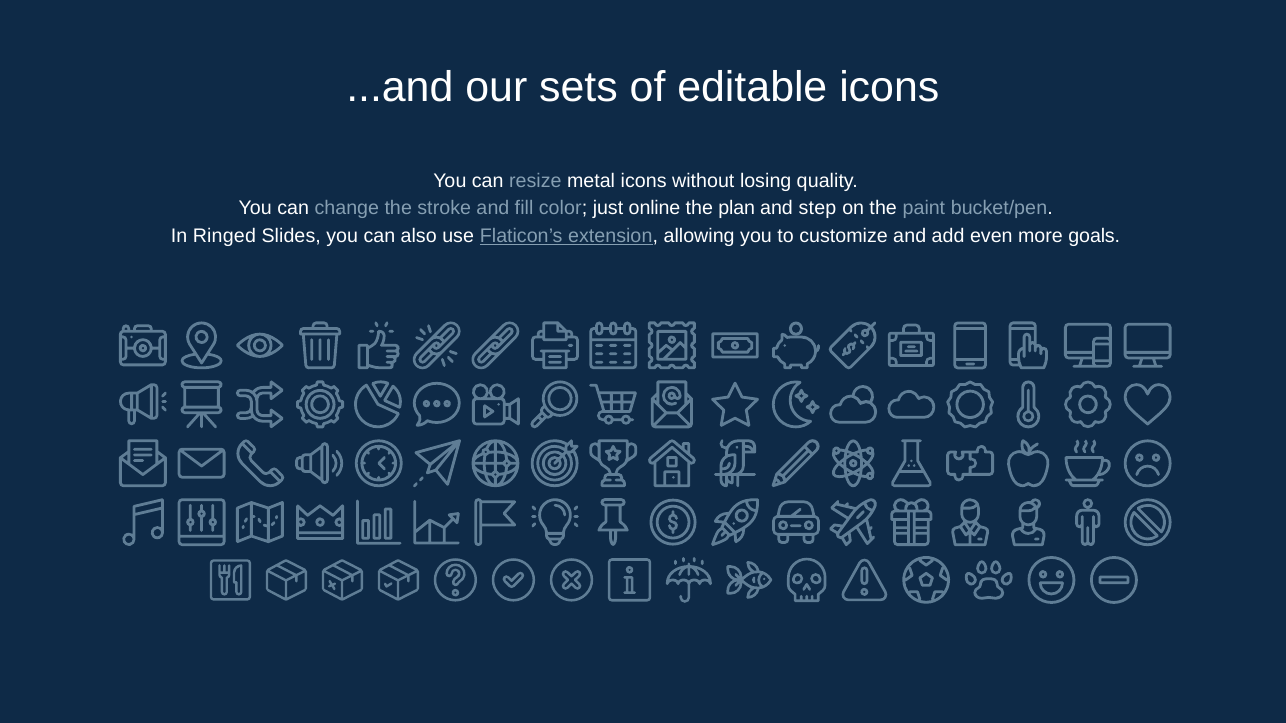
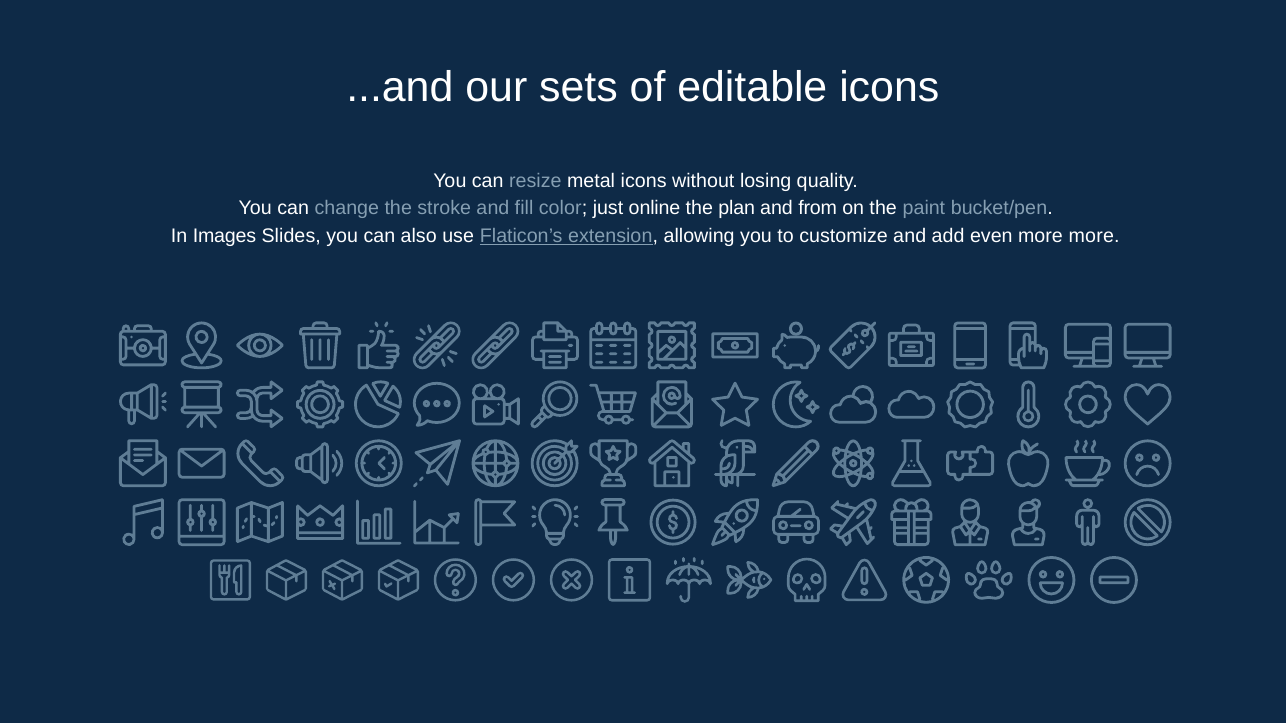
step: step -> from (818, 209)
Ringed: Ringed -> Images (225, 236)
more goals: goals -> more (1094, 236)
